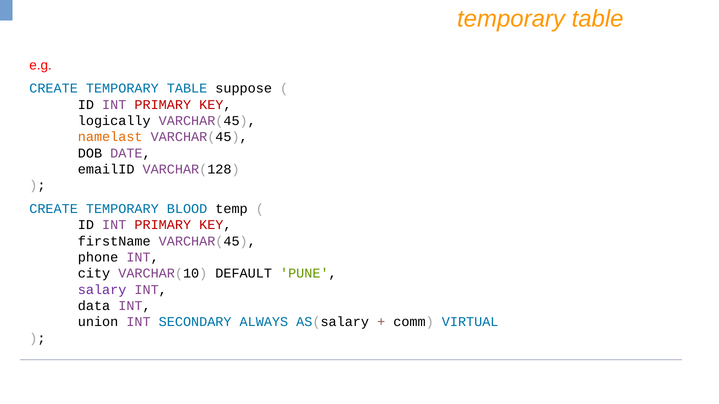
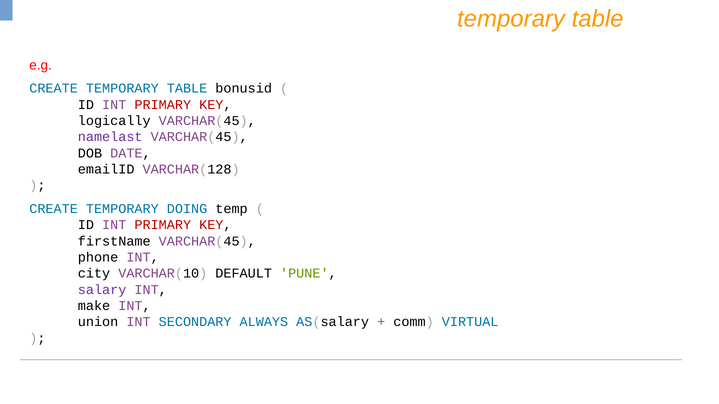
suppose: suppose -> bonusid (244, 89)
namelast colour: orange -> purple (110, 137)
BLOOD: BLOOD -> DOING (187, 209)
data: data -> make (94, 306)
